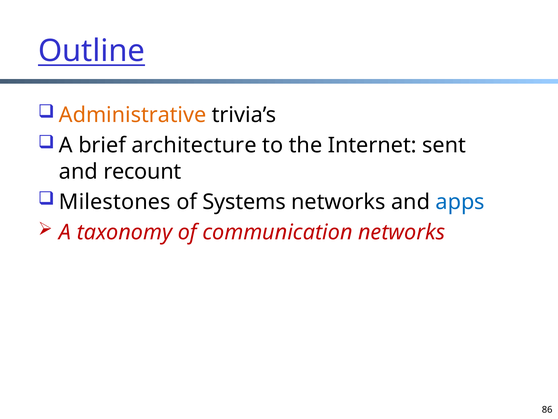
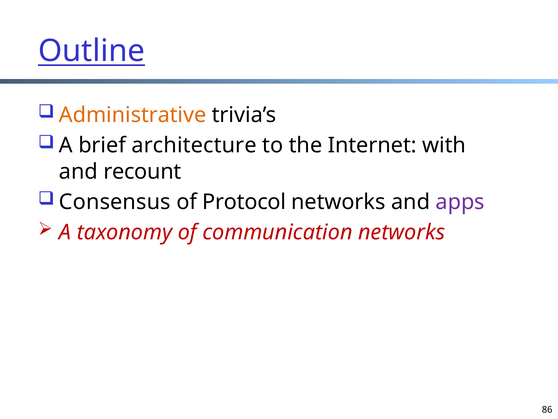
sent: sent -> with (444, 145)
Milestones: Milestones -> Consensus (115, 202)
Systems: Systems -> Protocol (244, 202)
apps colour: blue -> purple (460, 202)
